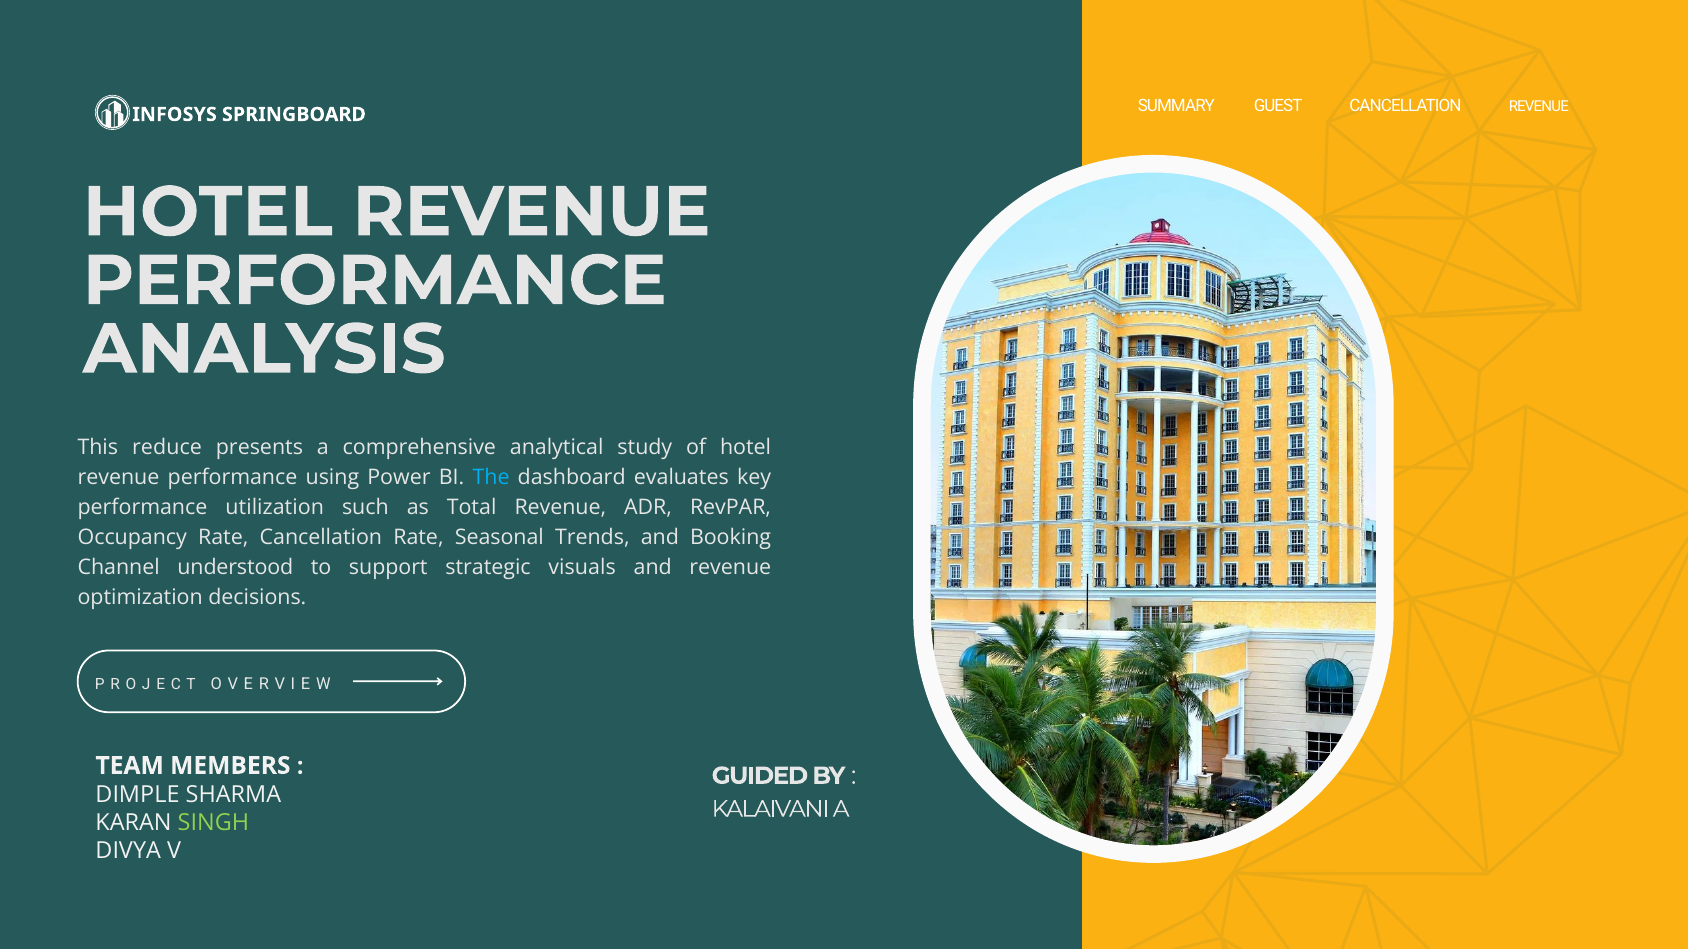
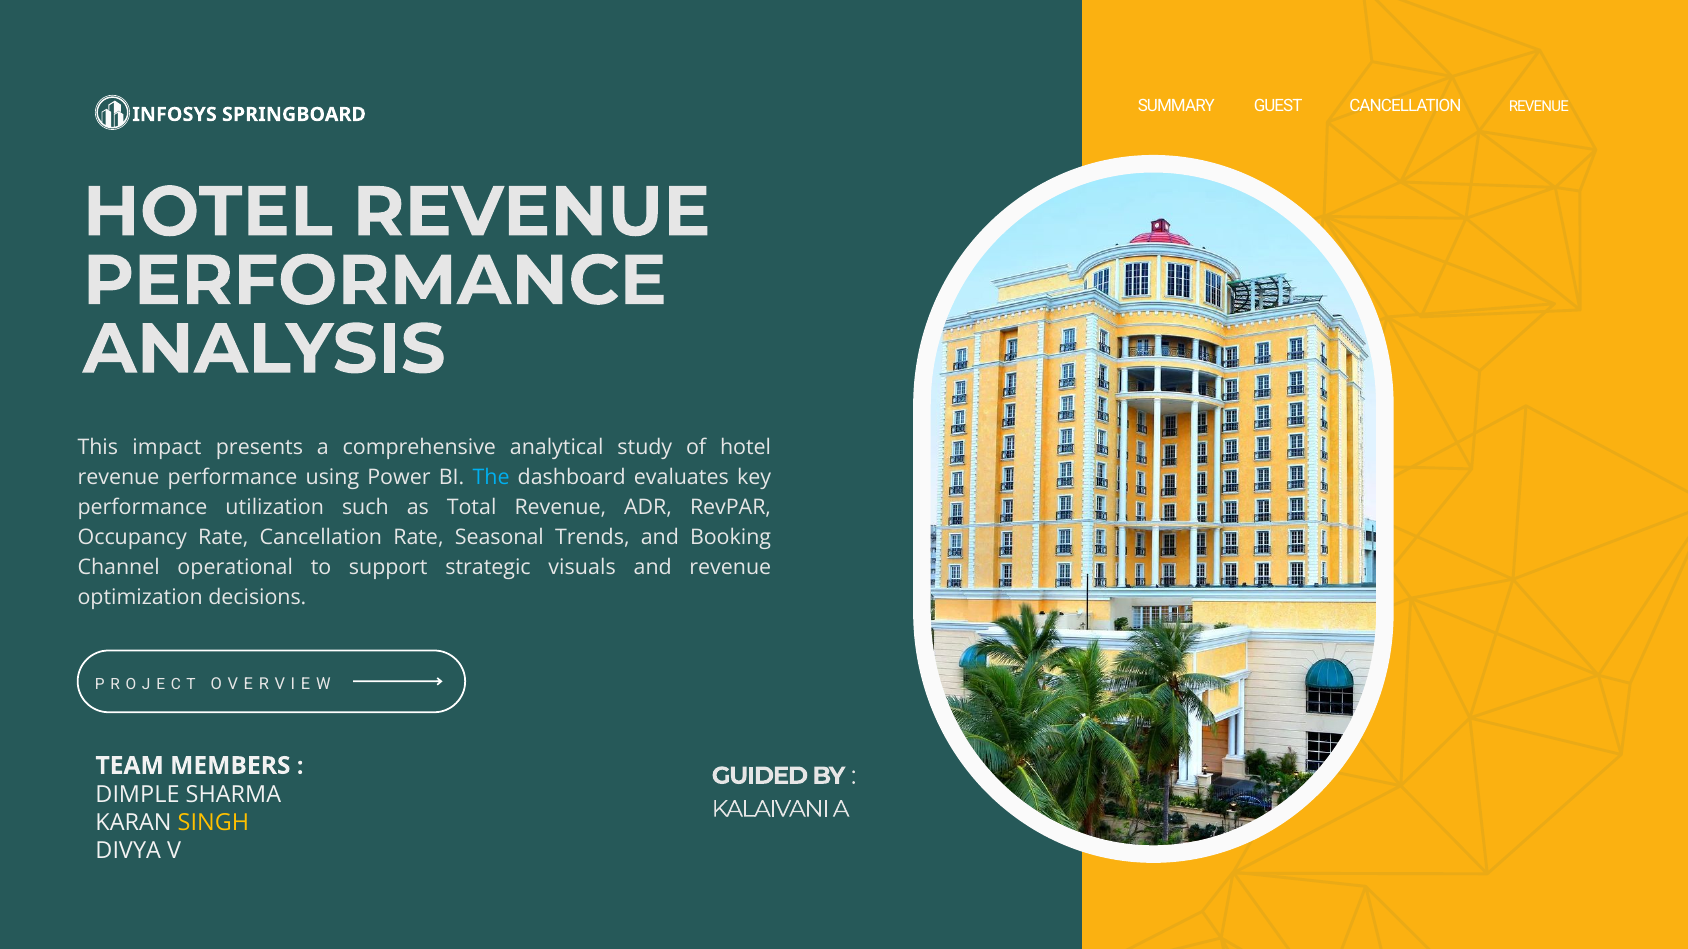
reduce: reduce -> impact (167, 448)
understood: understood -> operational (235, 567)
SINGH colour: light green -> yellow (213, 823)
